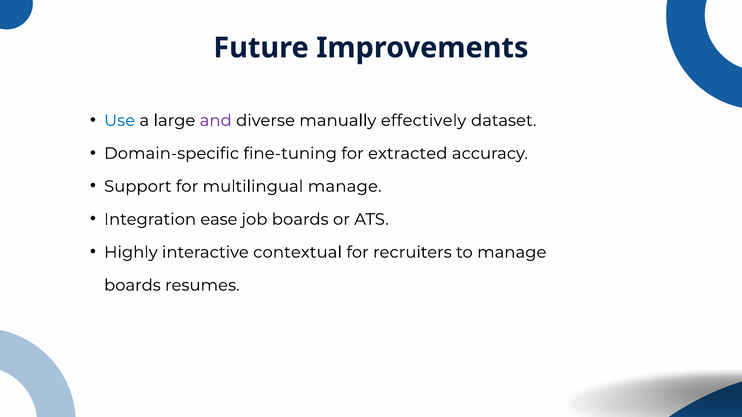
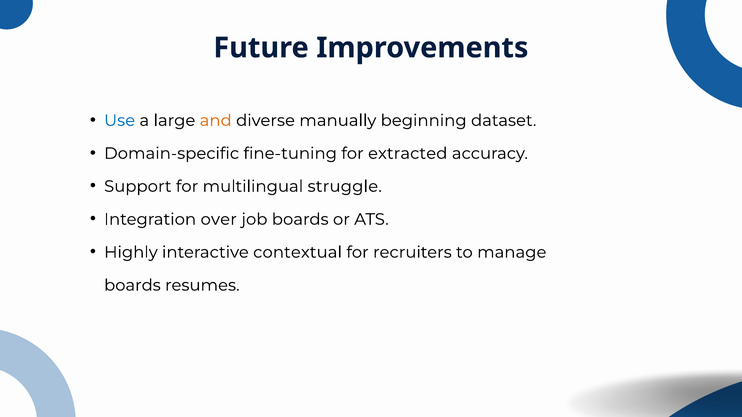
and colour: purple -> orange (216, 121)
effectively: effectively -> beginning (424, 121)
multilingual manage: manage -> struggle (345, 187)
ease: ease -> over (219, 220)
